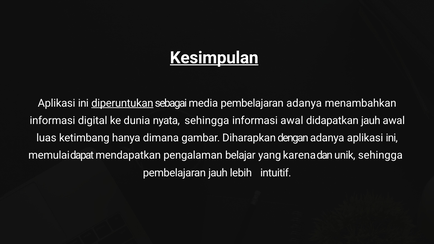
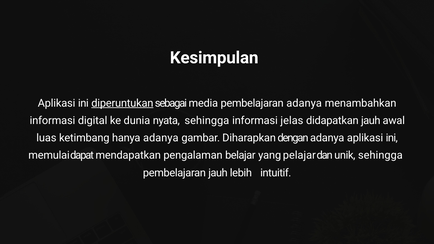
Kesimpulan underline: present -> none (214, 58)
informasi awal: awal -> jelas (292, 121)
hanya dimana: dimana -> adanya (161, 138)
karena: karena -> pelajar (299, 155)
